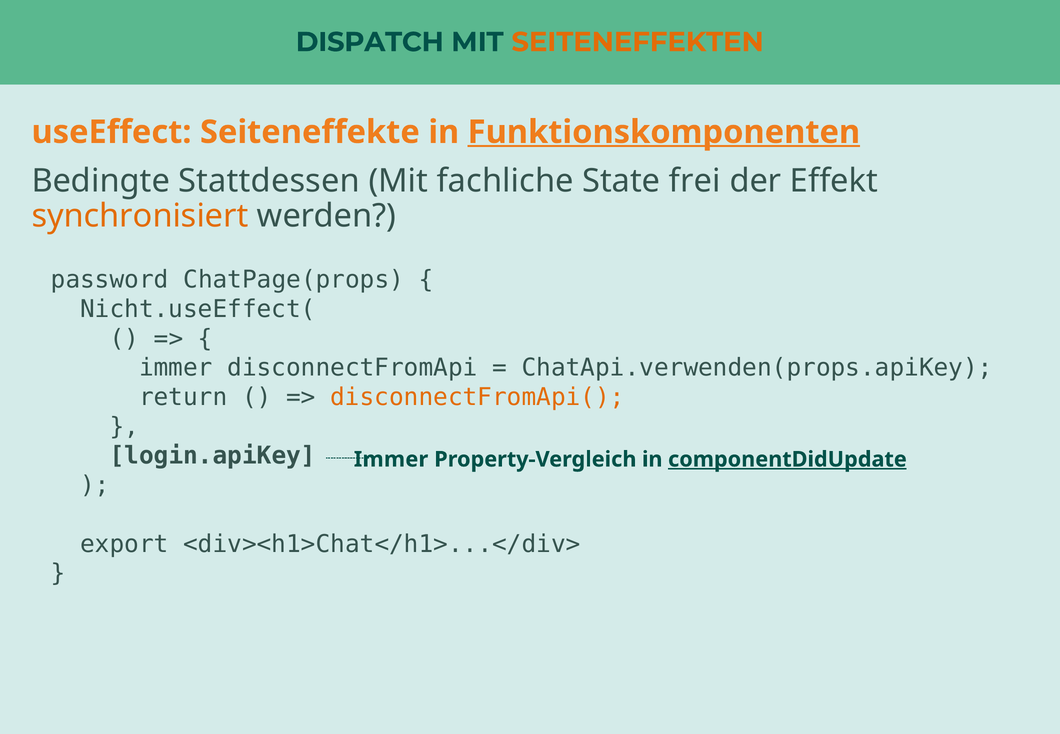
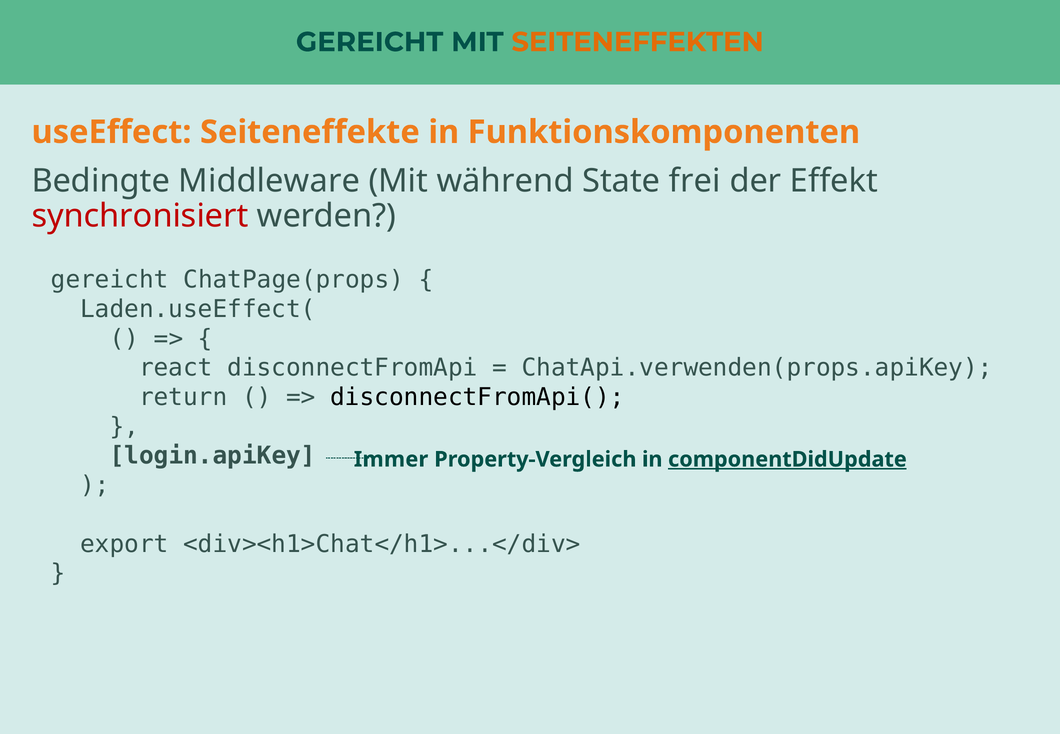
DISPATCH: DISPATCH -> GEREICHT (370, 42)
Funktionskomponenten underline: present -> none (664, 132)
Stattdessen: Stattdessen -> Middleware (269, 181)
fachliche: fachliche -> während (505, 181)
synchronisiert colour: orange -> red (140, 216)
password: password -> gereicht (110, 280)
Nicht.useEffect(: Nicht.useEffect( -> Laden.useEffect( (198, 309)
immer: immer -> react (176, 368)
disconnectFromApi( colour: orange -> black (477, 397)
